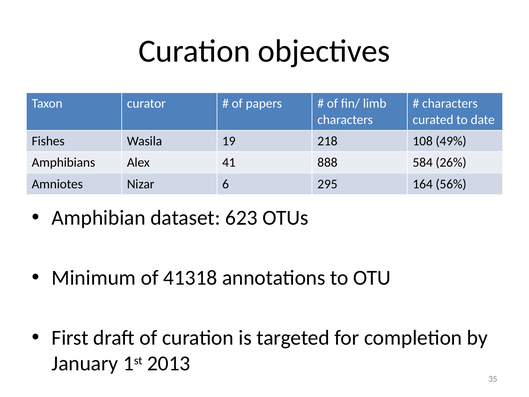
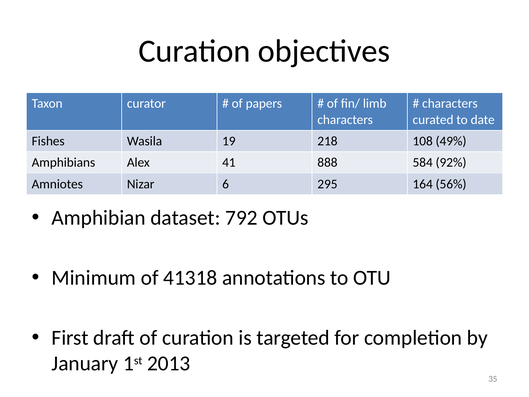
26%: 26% -> 92% (451, 162)
623: 623 -> 792 (241, 218)
